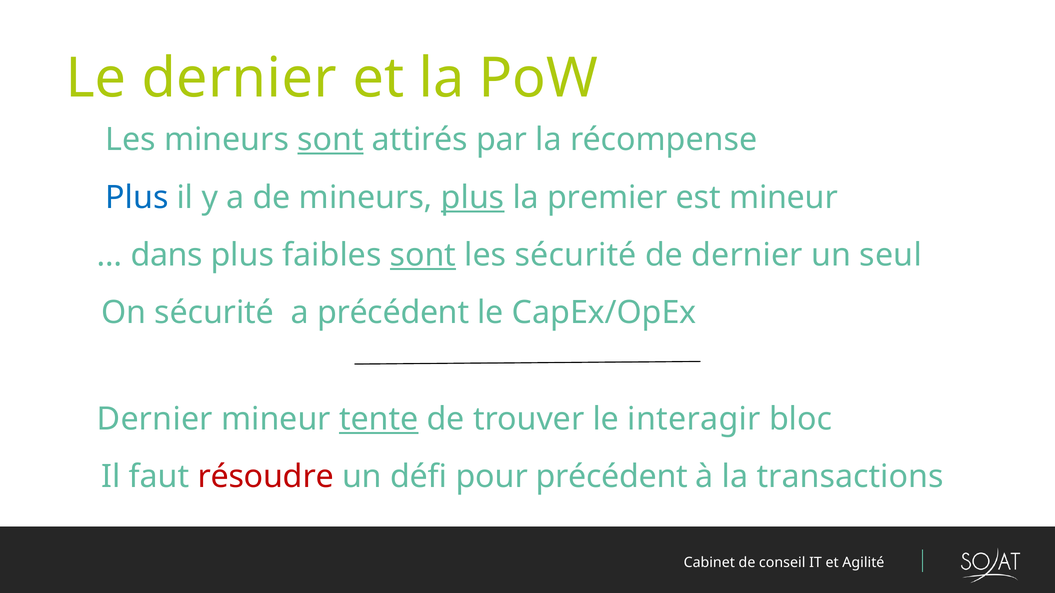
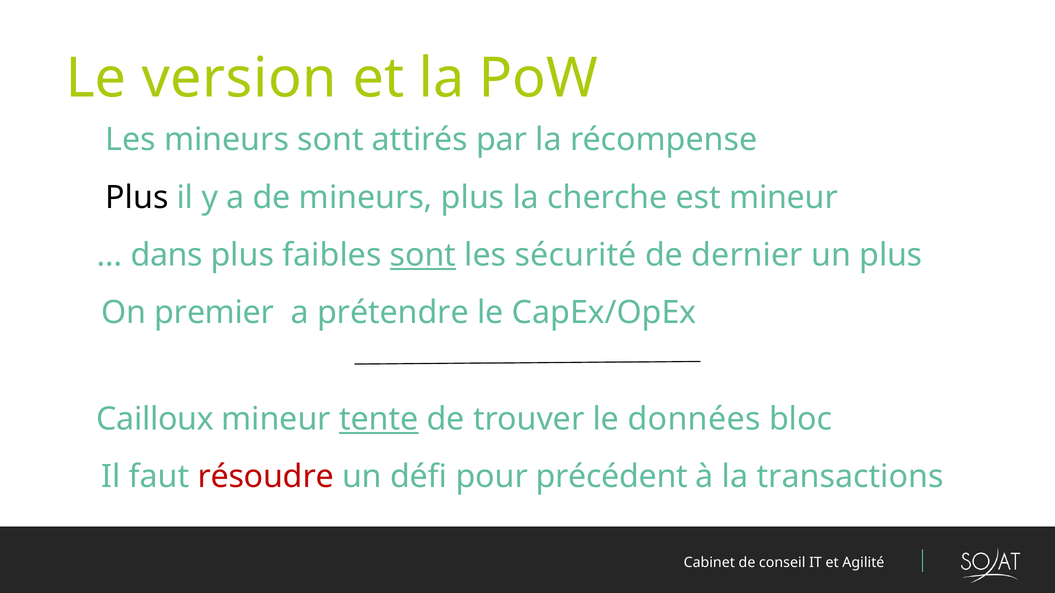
Le dernier: dernier -> version (239, 78)
sont underline: present -> none (330, 140)
Plus colour: blue -> black (137, 198)
plus underline: present -> none (473, 198)
premier: premier -> cherche (607, 198)
un seul: seul -> plus (891, 255)
On sécurité: sécurité -> premier (214, 313)
a précédent: précédent -> prétendre (393, 313)
Dernier: Dernier -> Cailloux (155, 419)
interagir: interagir -> données (694, 419)
